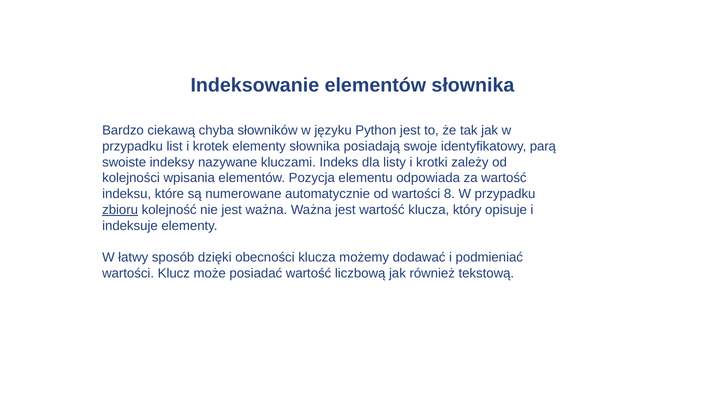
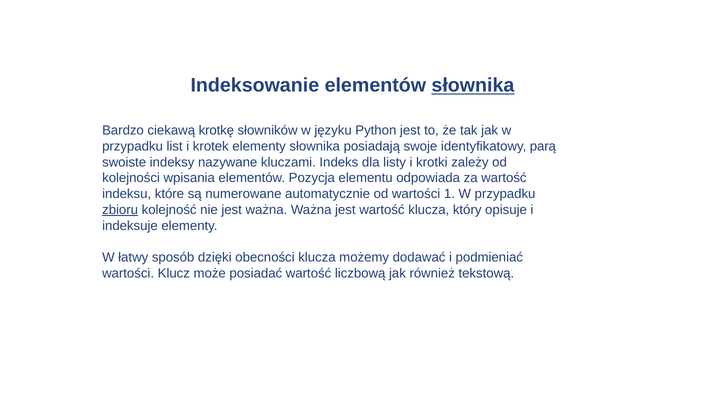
słownika underline: none -> present (473, 86)
chyba: chyba -> krotkę (216, 131)
8: 8 -> 1 (449, 194)
